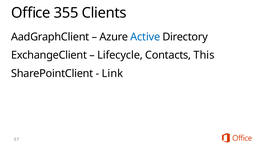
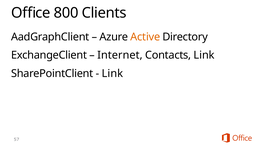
355: 355 -> 800 (66, 13)
Active colour: blue -> orange (145, 37)
Lifecycle: Lifecycle -> Internet (120, 55)
Contacts This: This -> Link (204, 55)
